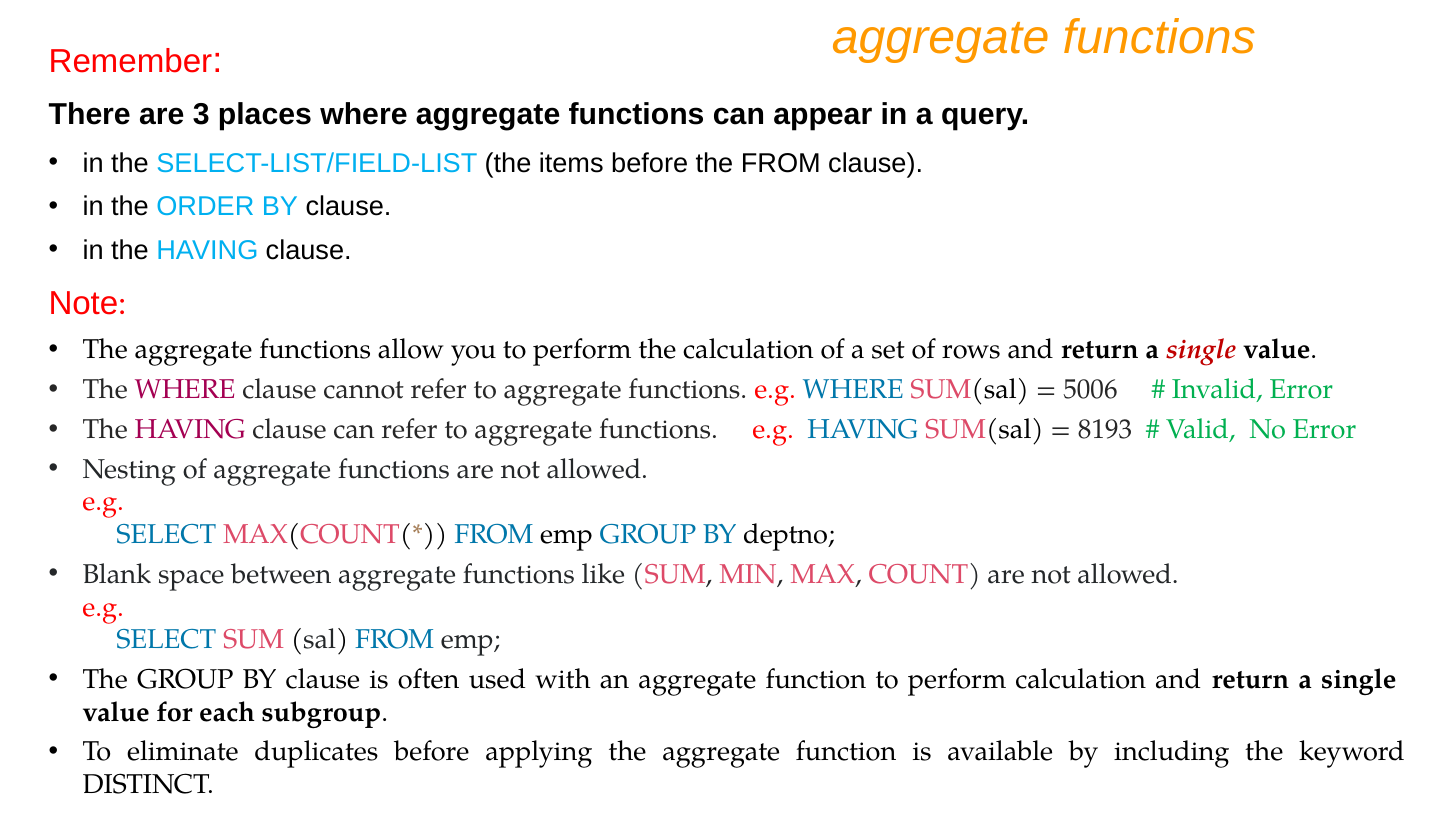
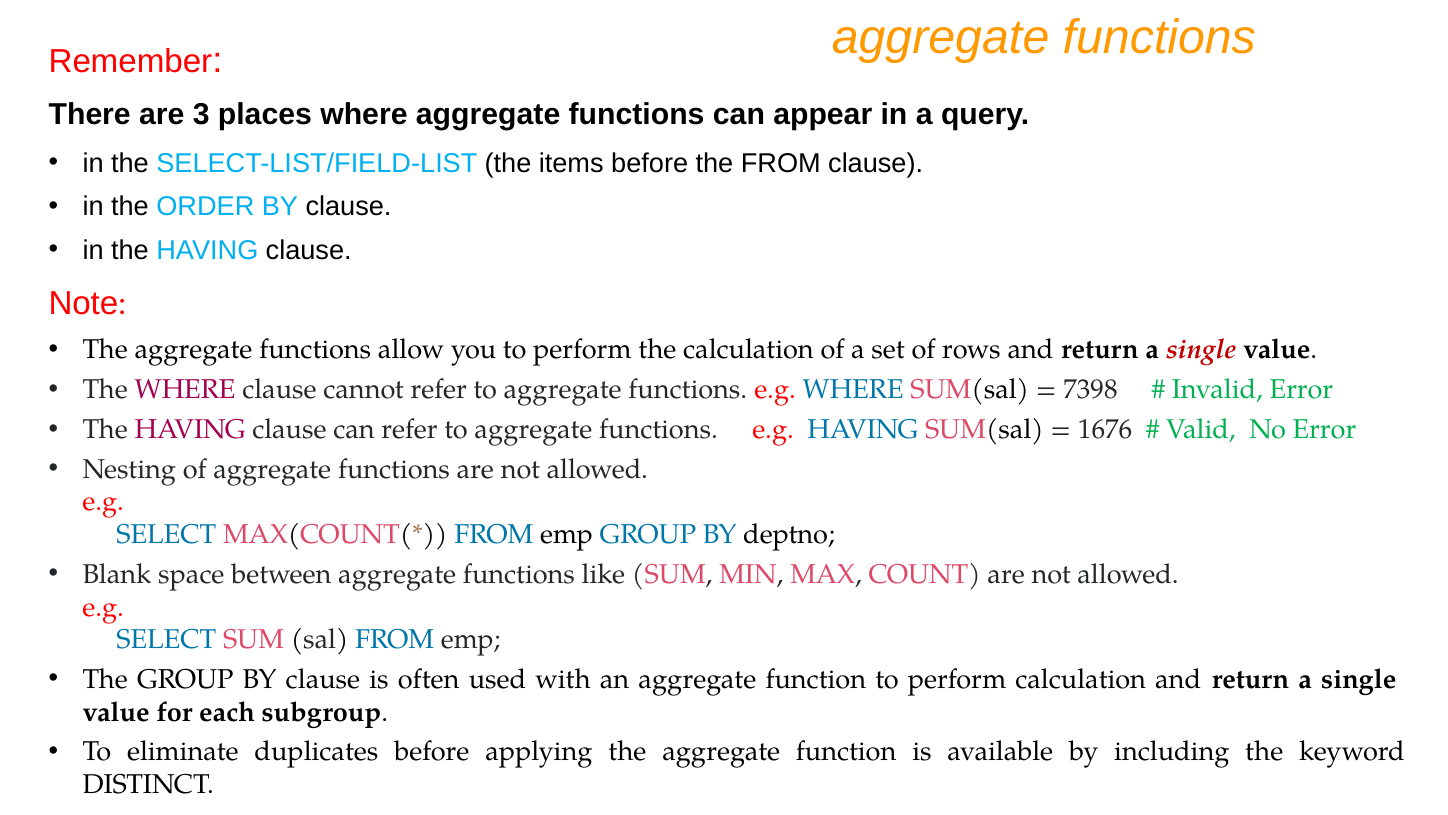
5006: 5006 -> 7398 (1090, 390)
8193: 8193 -> 1676 (1105, 429)
